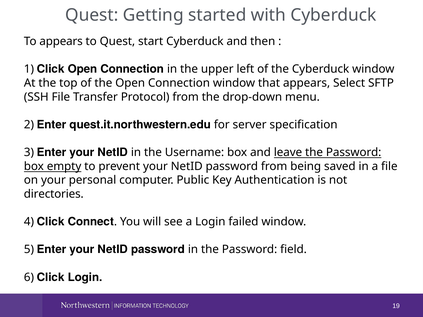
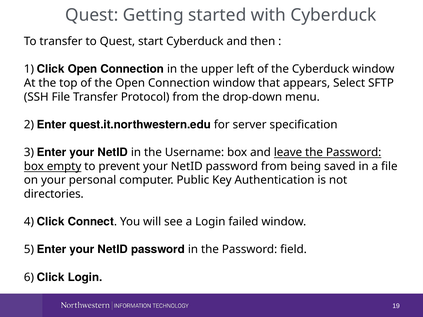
To appears: appears -> transfer (61, 41)
